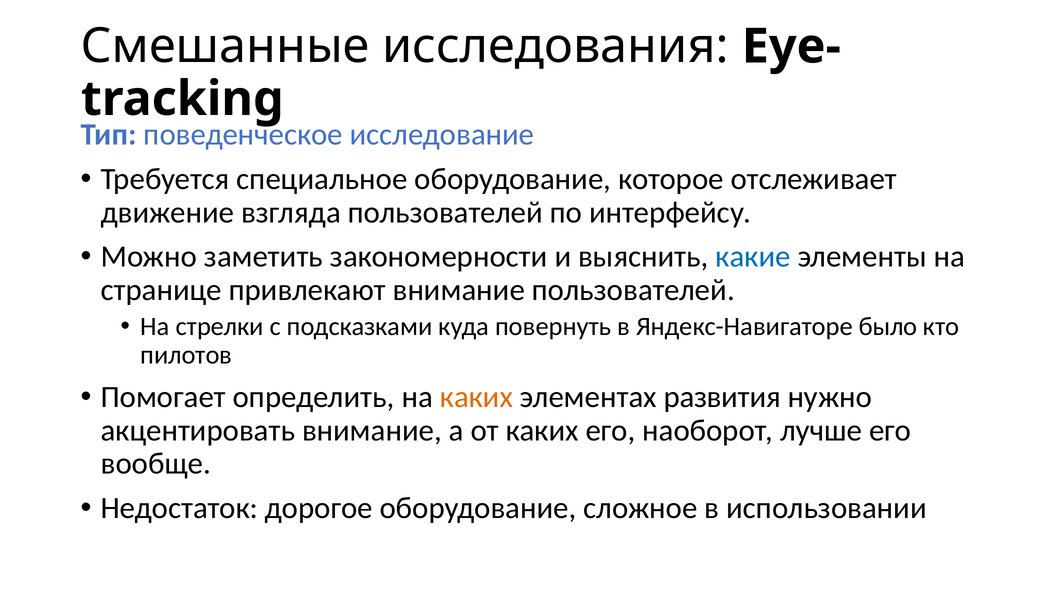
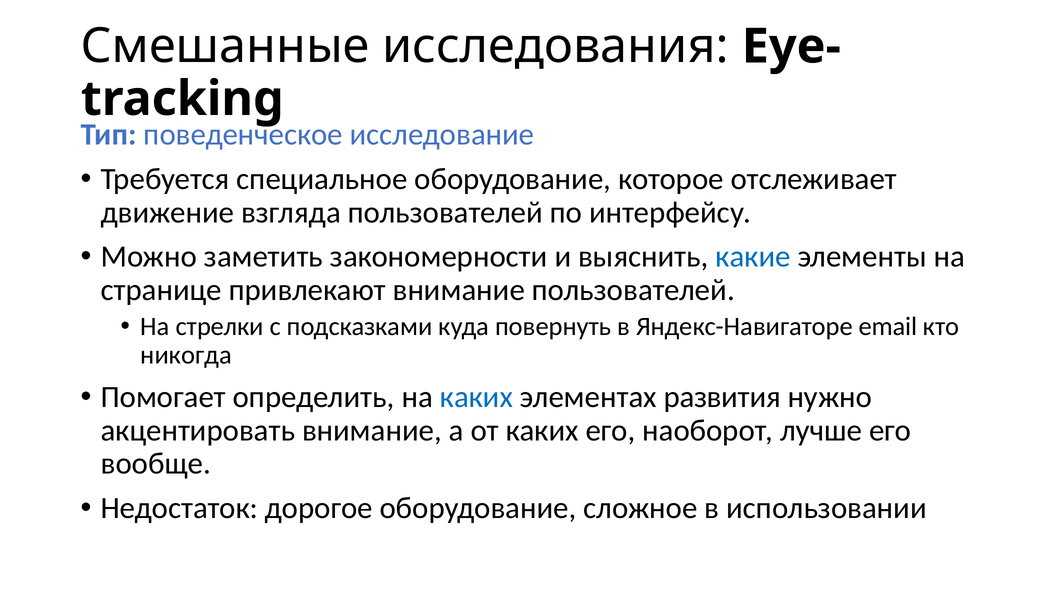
было: было -> email (888, 327)
пилотов: пилотов -> никогда (186, 355)
каких colour: orange -> blue (476, 397)
